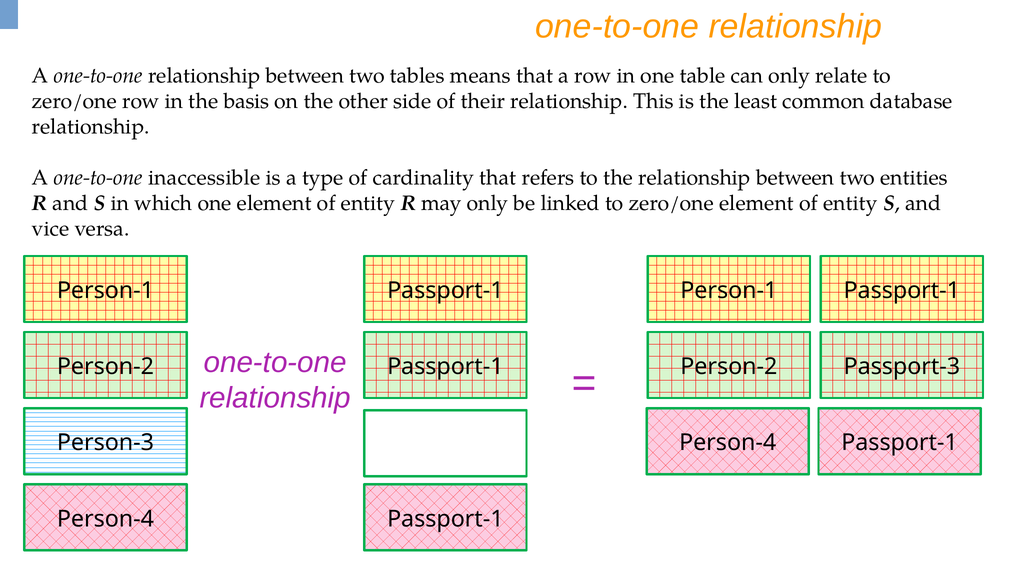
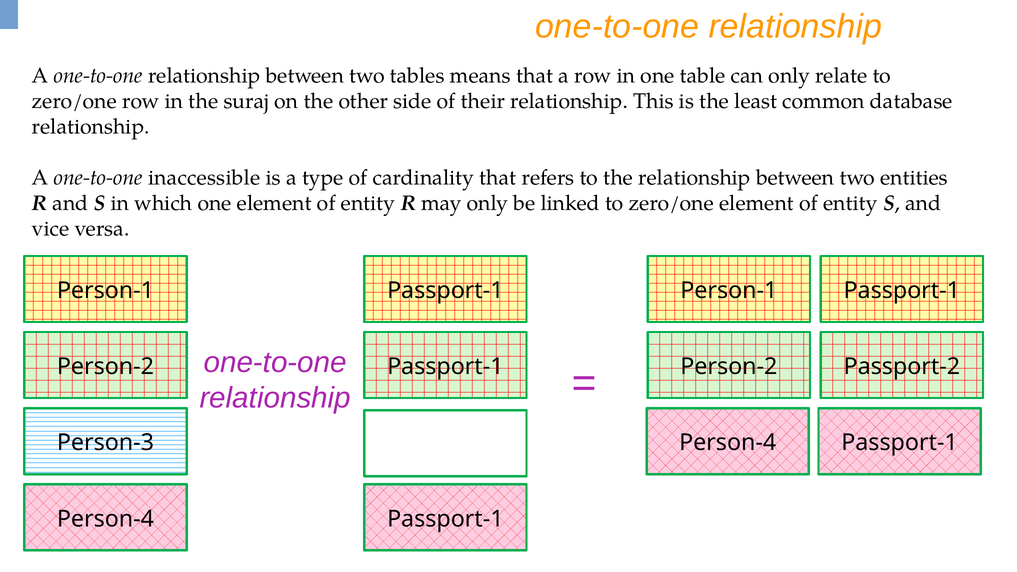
basis: basis -> suraj (246, 101)
Passport-3: Passport-3 -> Passport-2 (902, 367)
